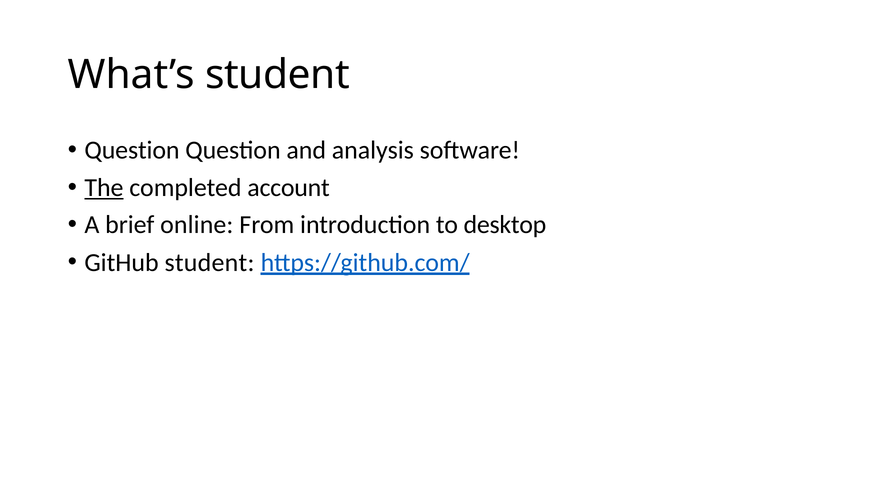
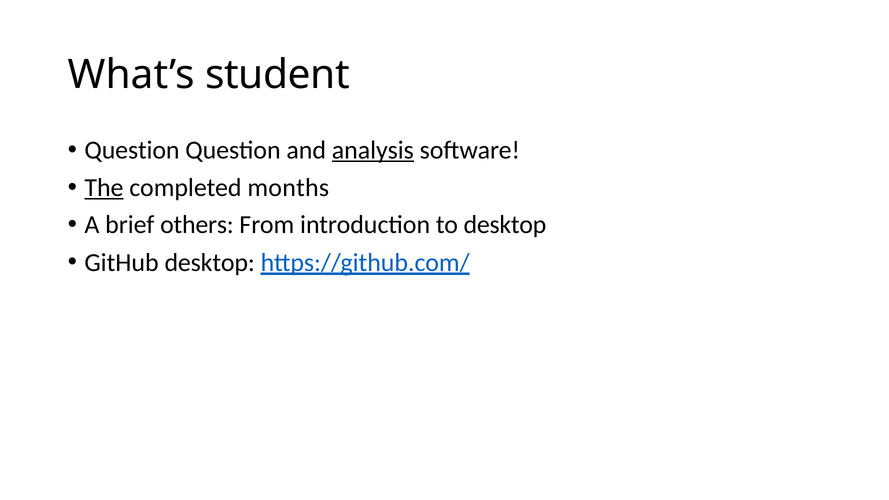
analysis underline: none -> present (373, 150)
account: account -> months (288, 188)
online: online -> others (197, 225)
GitHub student: student -> desktop (210, 263)
